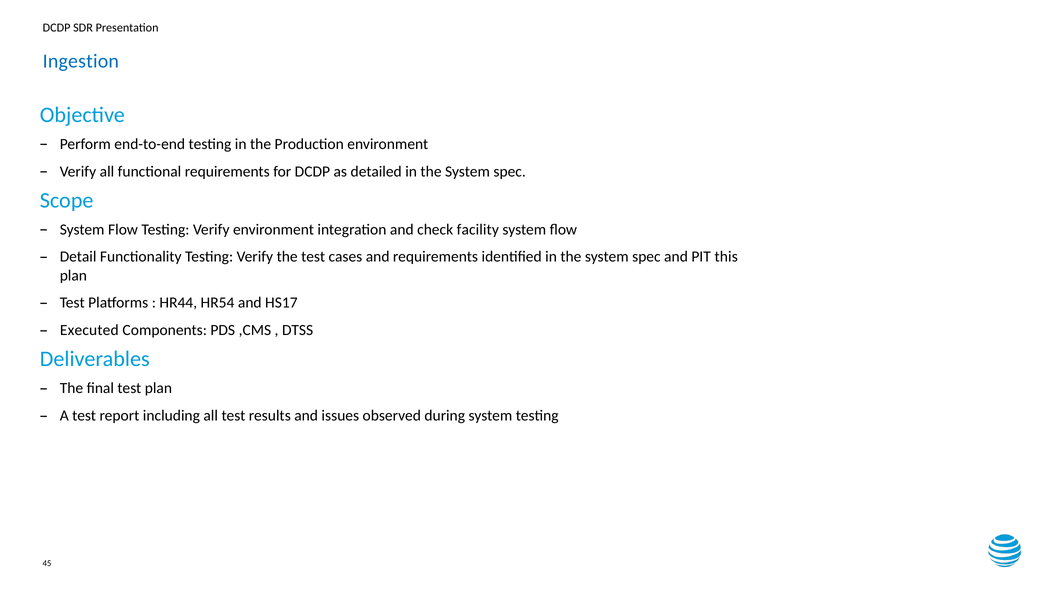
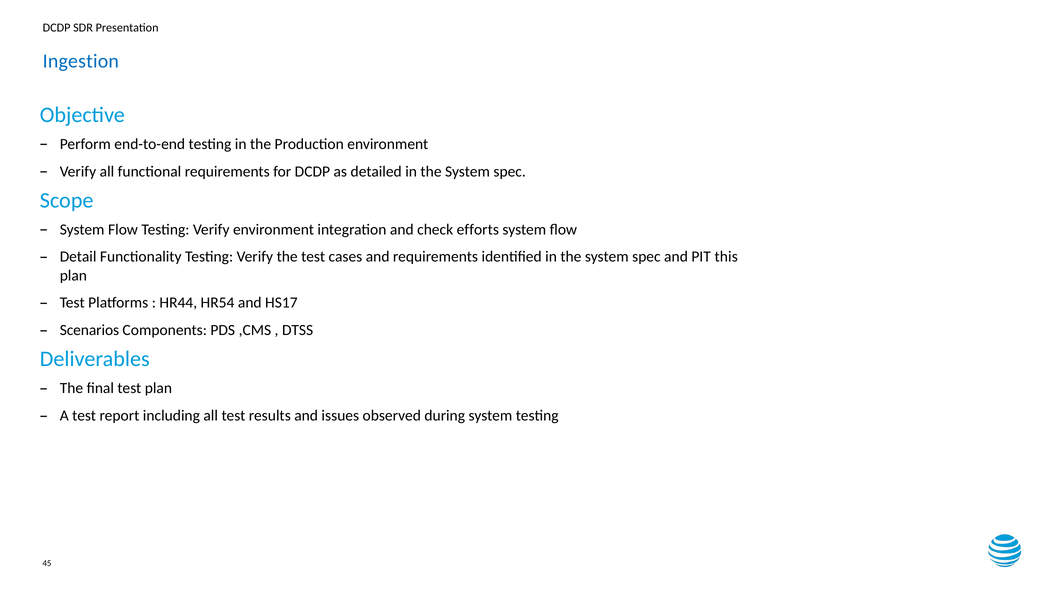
facility: facility -> efforts (478, 229)
Executed: Executed -> Scenarios (89, 330)
